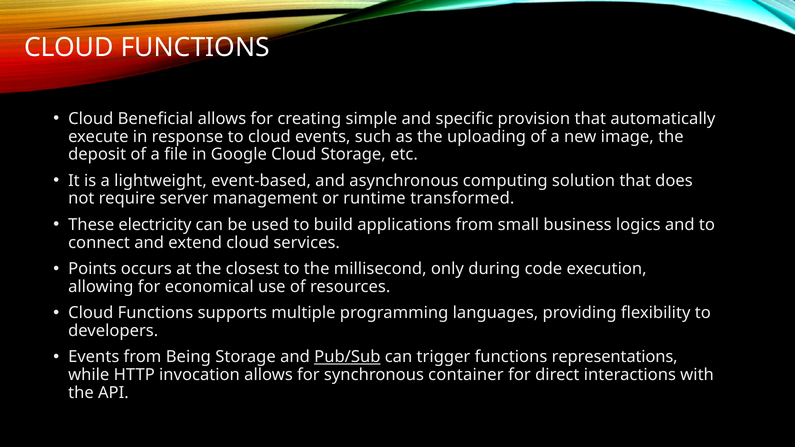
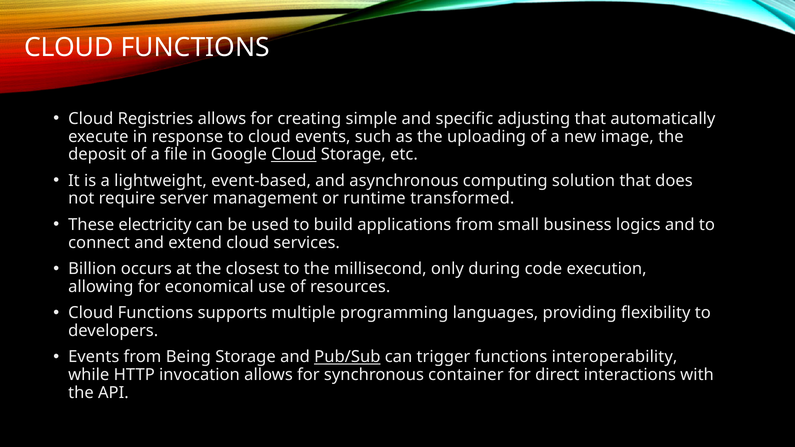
Beneficial: Beneficial -> Registries (156, 119)
provision: provision -> adjusting (534, 119)
Cloud underline: none -> present (294, 155)
Points: Points -> Billion (92, 269)
representations: representations -> interoperability (615, 357)
